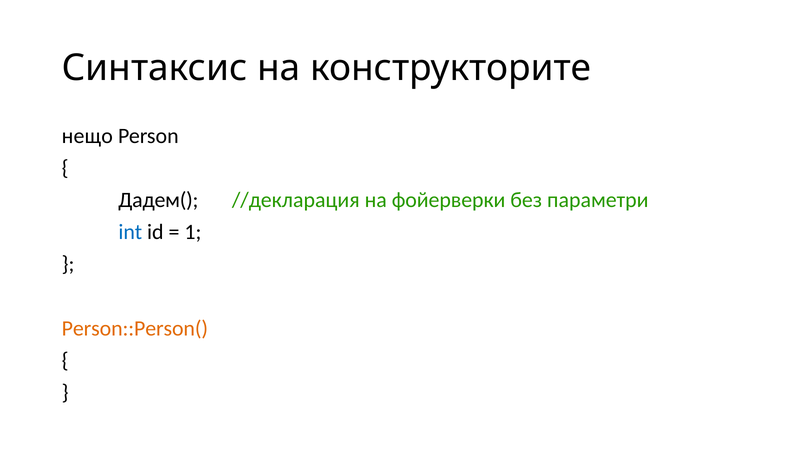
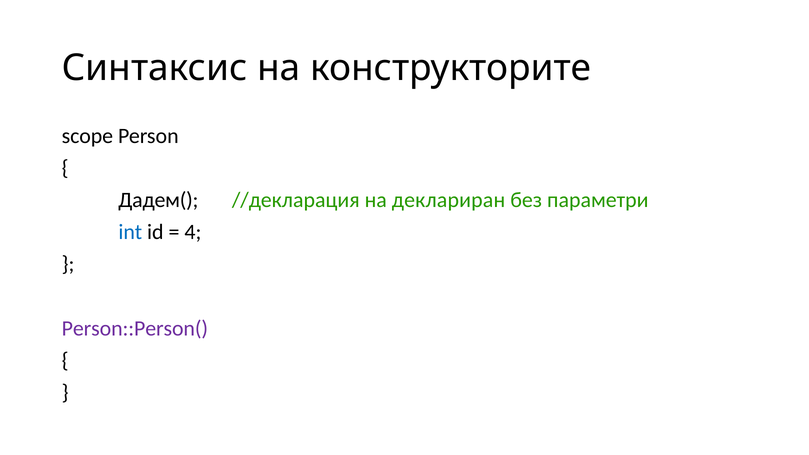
нещо: нещо -> scope (87, 136)
фойерверки: фойерверки -> деклариран (448, 200)
1: 1 -> 4 (193, 232)
Person::Person( colour: orange -> purple (135, 328)
